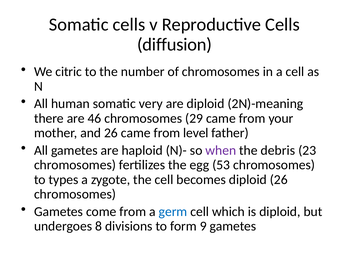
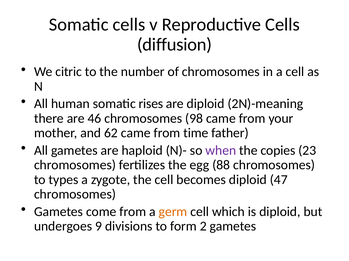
very: very -> rises (151, 104)
29: 29 -> 98 (194, 119)
and 26: 26 -> 62 (111, 133)
level: level -> time (196, 133)
debris: debris -> copies (278, 151)
53: 53 -> 88 (221, 165)
diploid 26: 26 -> 47 (279, 180)
germ colour: blue -> orange (173, 212)
8: 8 -> 9 (99, 227)
9: 9 -> 2 (203, 227)
